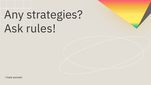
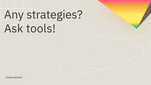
rules: rules -> tools (41, 29)
